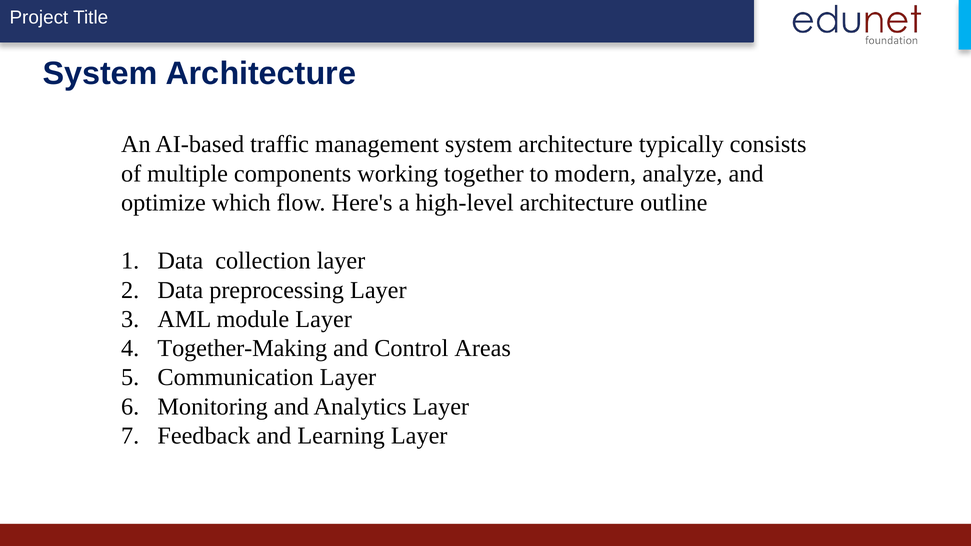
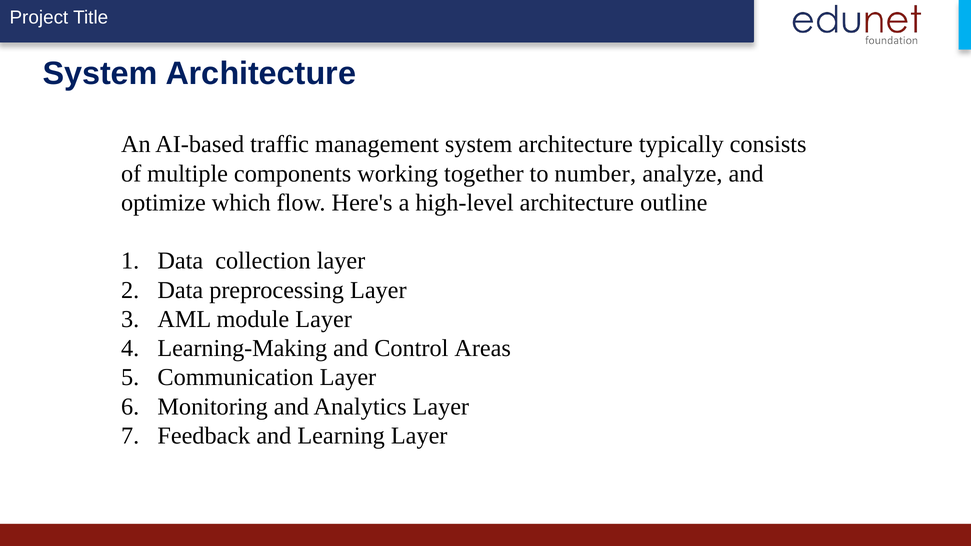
modern: modern -> number (595, 174)
Together-Making: Together-Making -> Learning-Making (242, 348)
